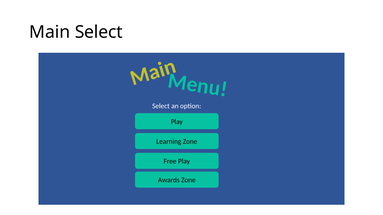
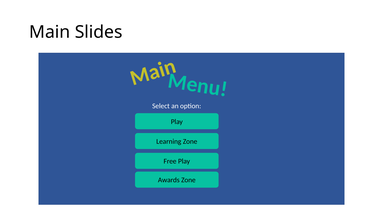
Main Select: Select -> Slides (99, 32)
